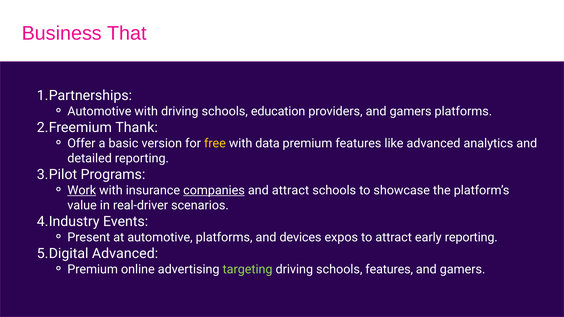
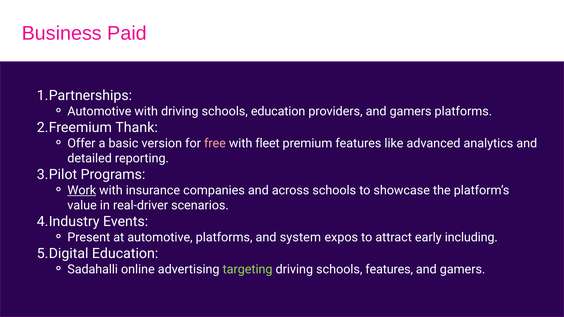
That: That -> Paid (127, 33)
free colour: yellow -> pink (215, 144)
data: data -> fleet (268, 144)
companies underline: present -> none (214, 191)
and attract: attract -> across (291, 191)
devices: devices -> system (300, 238)
early reporting: reporting -> including (471, 238)
Advanced: Advanced -> Education (125, 254)
Premium: Premium -> Sadahalli (93, 269)
